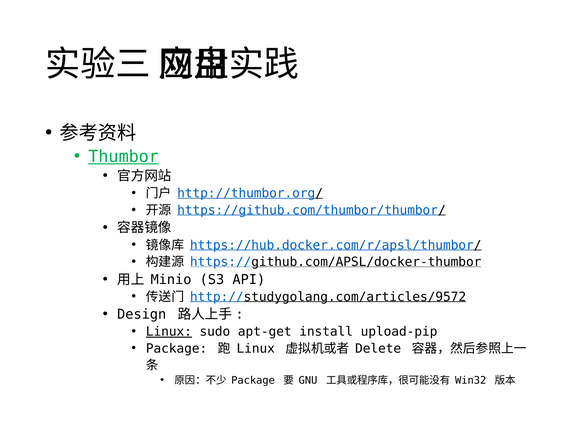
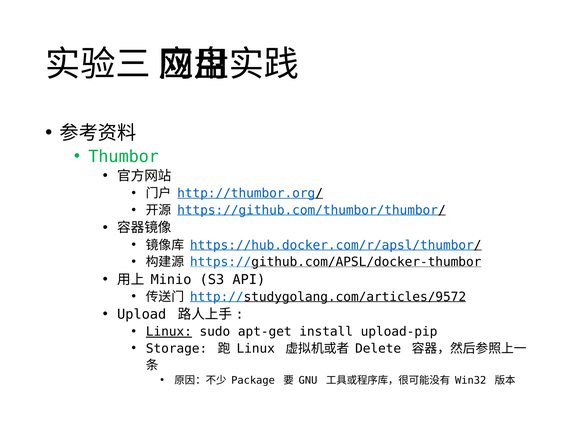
Thumbor underline: present -> none (124, 156)
Design: Design -> Upload (142, 314)
Package: Package -> Storage (177, 348)
